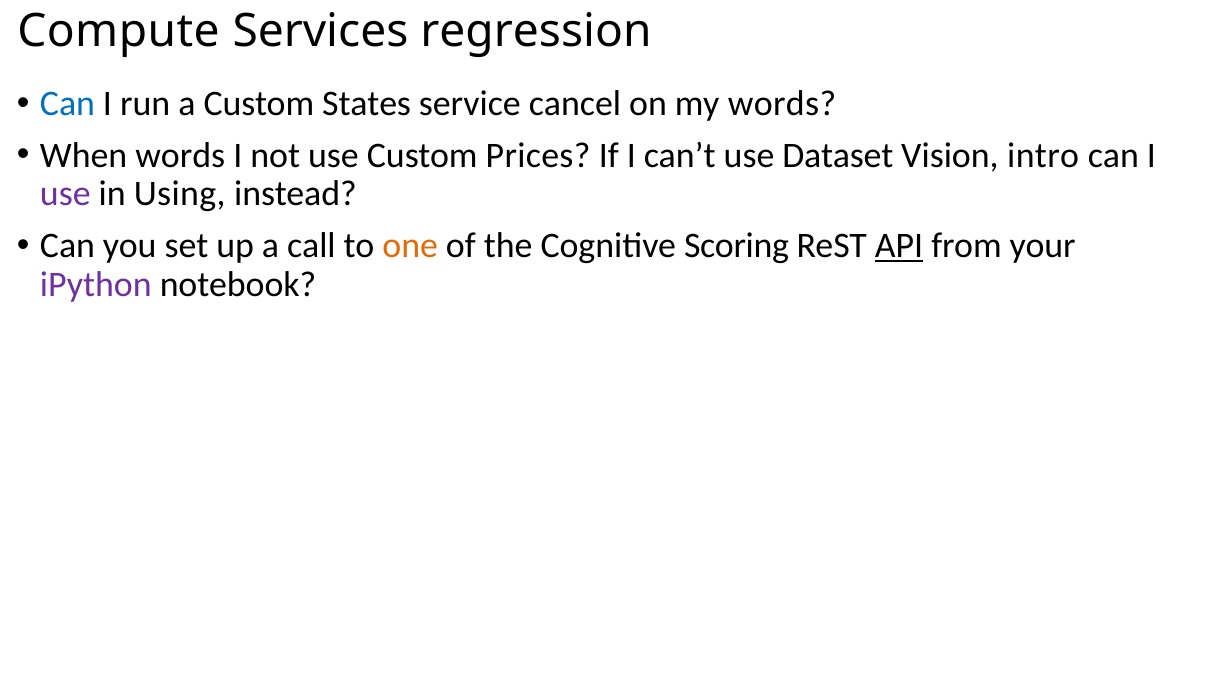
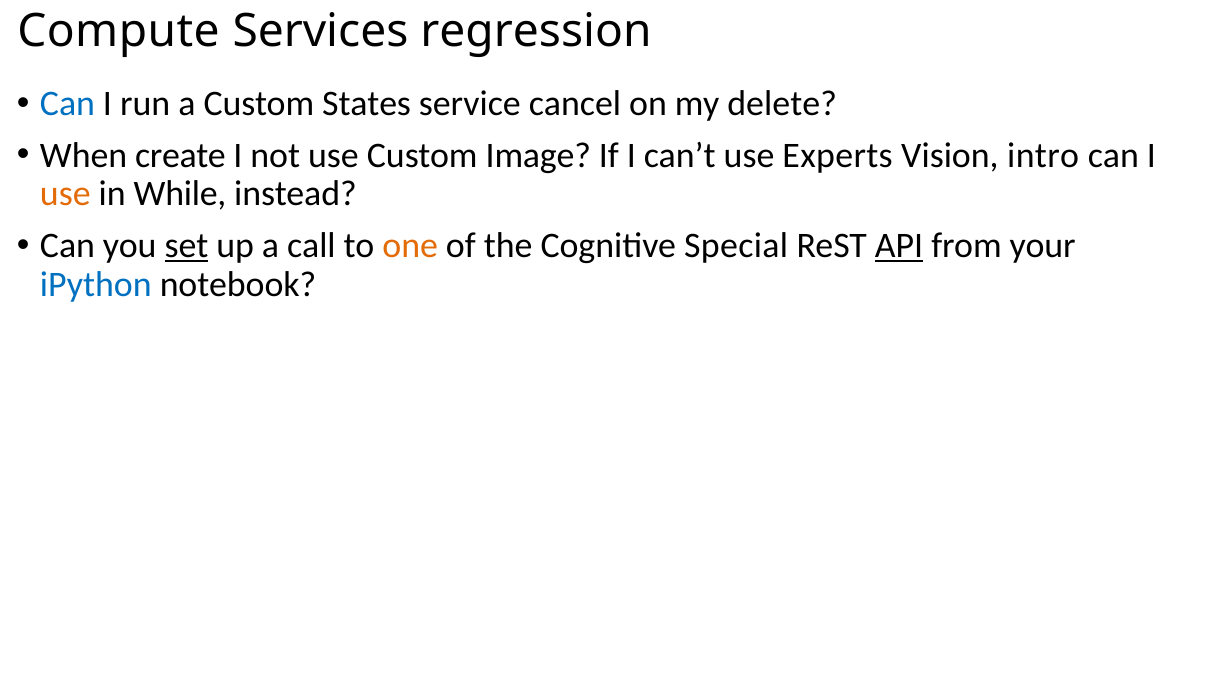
my words: words -> delete (782, 104)
When words: words -> create (180, 155)
Prices: Prices -> Image (538, 155)
Dataset: Dataset -> Experts (838, 155)
use colour: purple -> orange (65, 194)
Using: Using -> While (180, 194)
set underline: none -> present (186, 246)
Scoring: Scoring -> Special (736, 246)
iPython colour: purple -> blue (96, 284)
